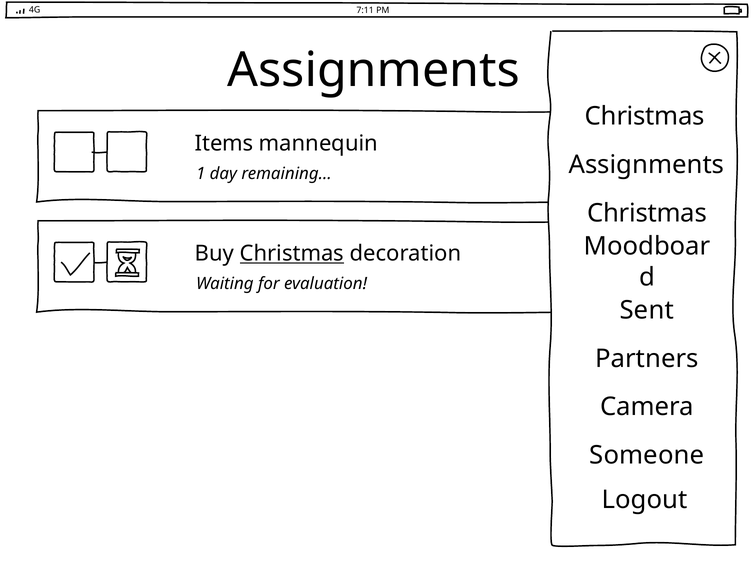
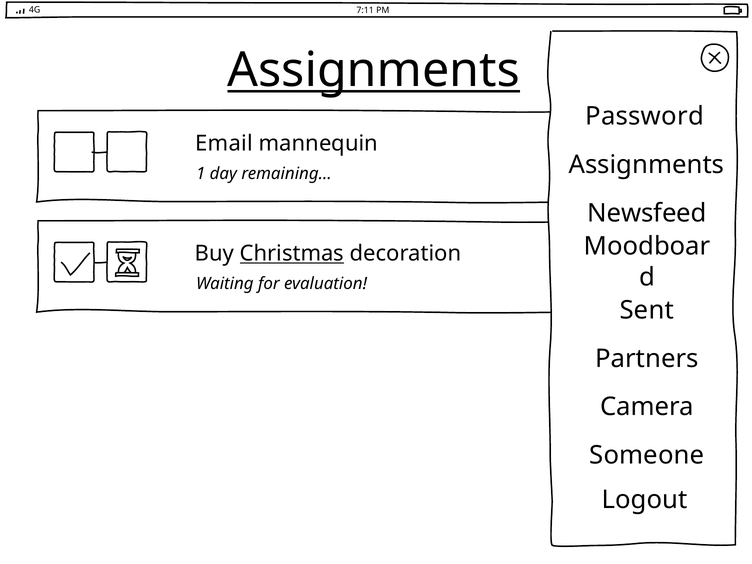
Assignments underline: none -> present (374, 70)
Christmas: Christmas -> Password (645, 116)
Items: Items -> Email (224, 143)
Christmas: Christmas -> Newsfeed (647, 214)
